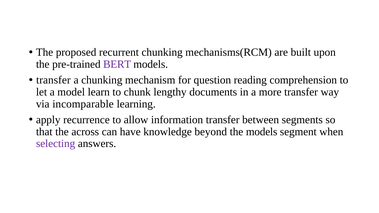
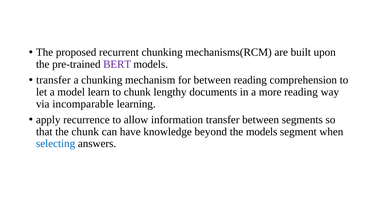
for question: question -> between (212, 80)
more transfer: transfer -> reading (301, 92)
the across: across -> chunk (85, 132)
selecting colour: purple -> blue (56, 144)
